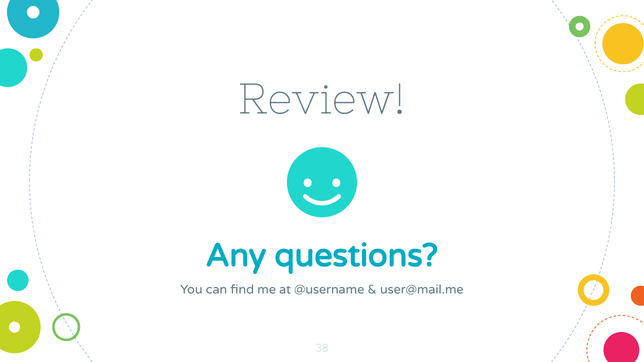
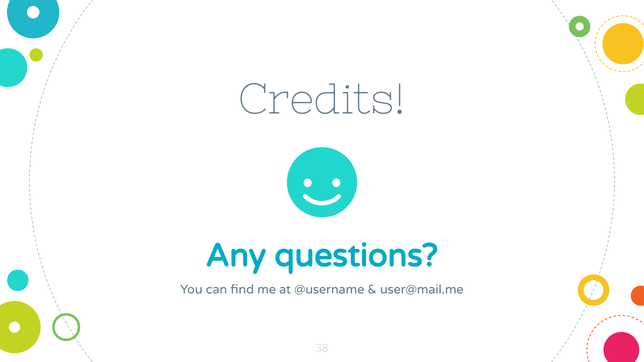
Review: Review -> Credits (322, 100)
